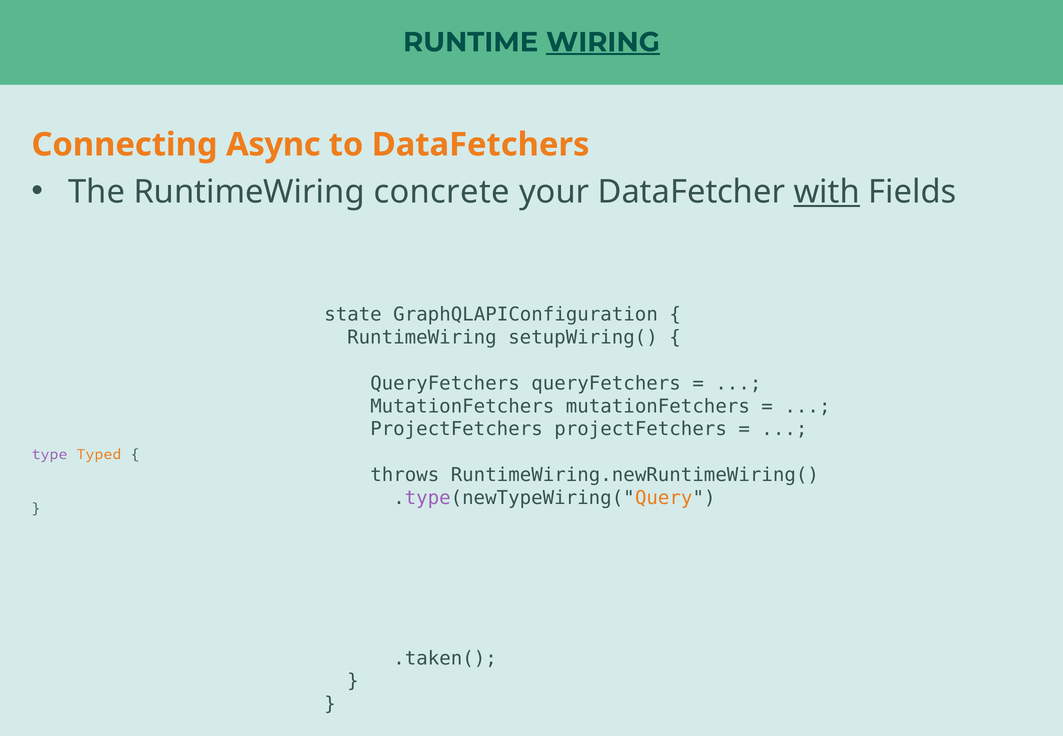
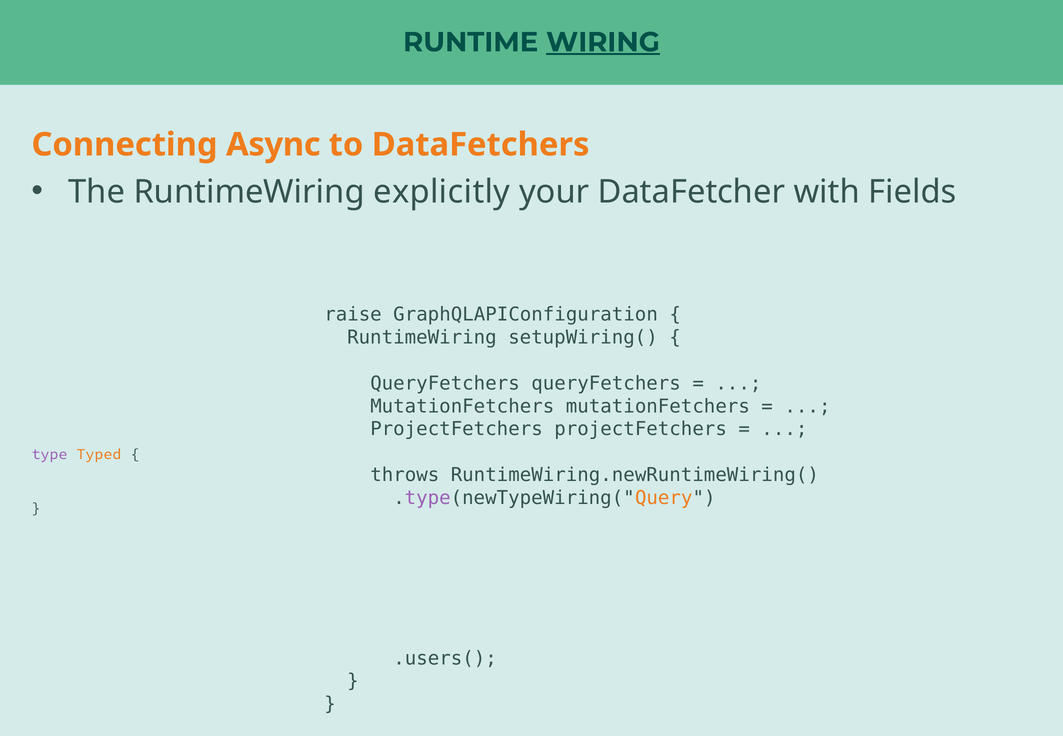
concrete: concrete -> explicitly (442, 192)
with underline: present -> none (827, 192)
state: state -> raise (353, 315)
.taken(: .taken( -> .users( (445, 658)
